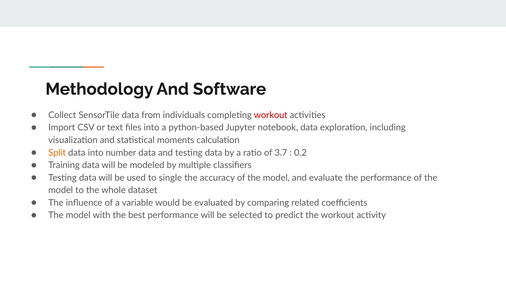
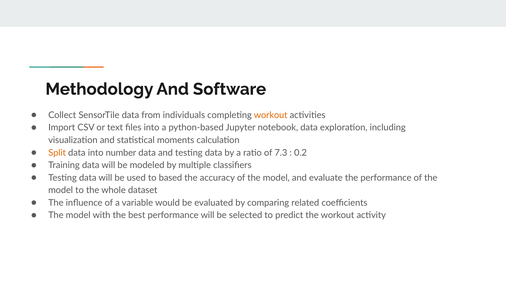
workout colour: red -> orange (271, 115)
3.7: 3.7 -> 7.3 (281, 153)
single: single -> based (170, 178)
